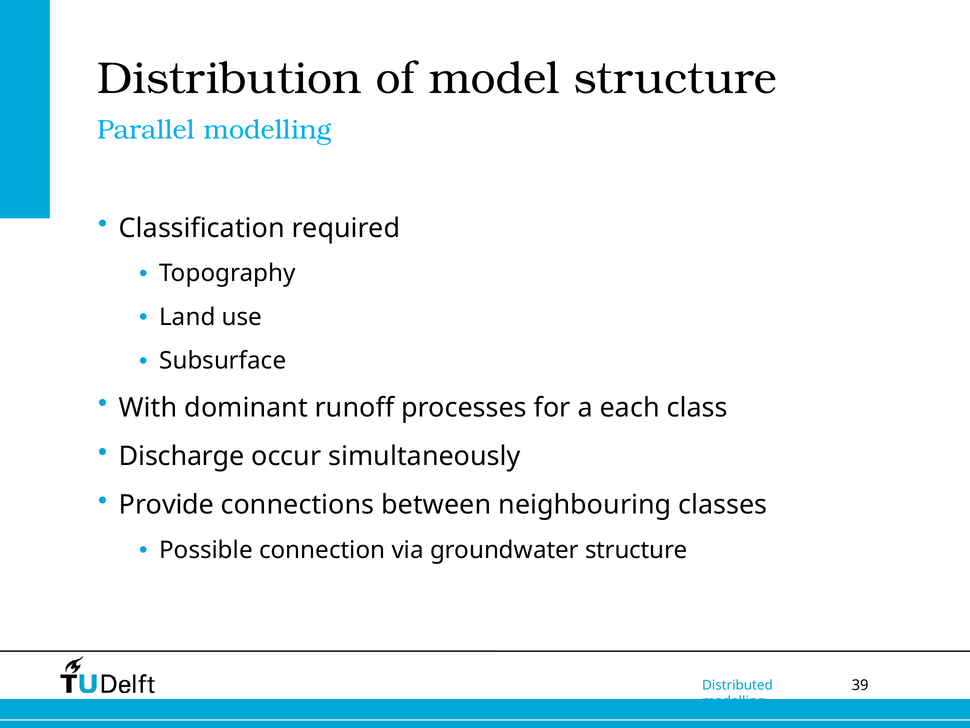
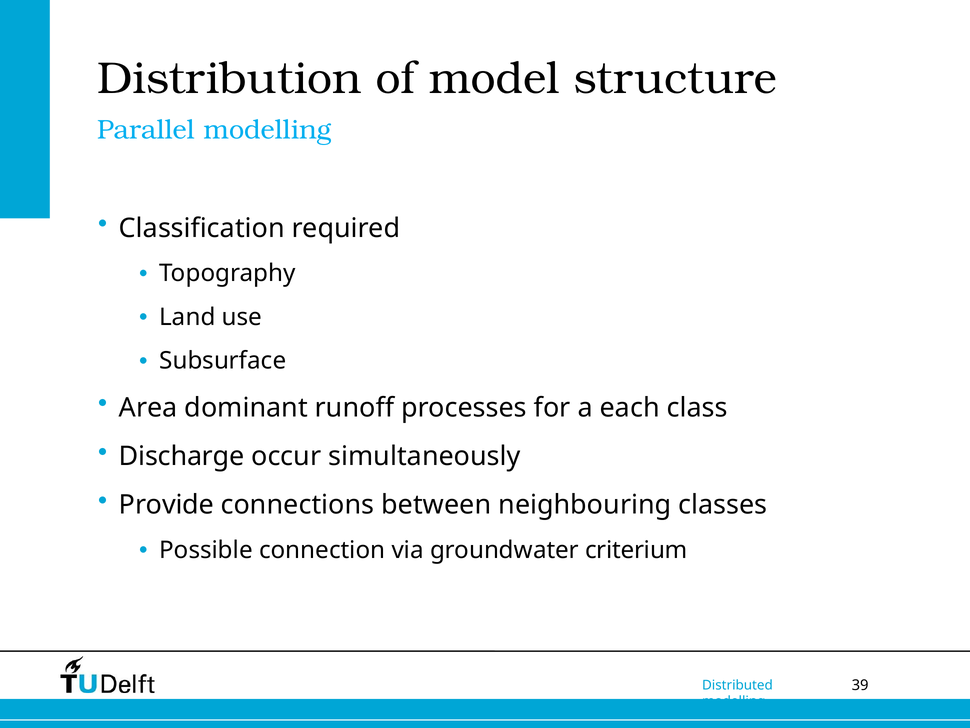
With: With -> Area (148, 408)
groundwater structure: structure -> criterium (636, 550)
